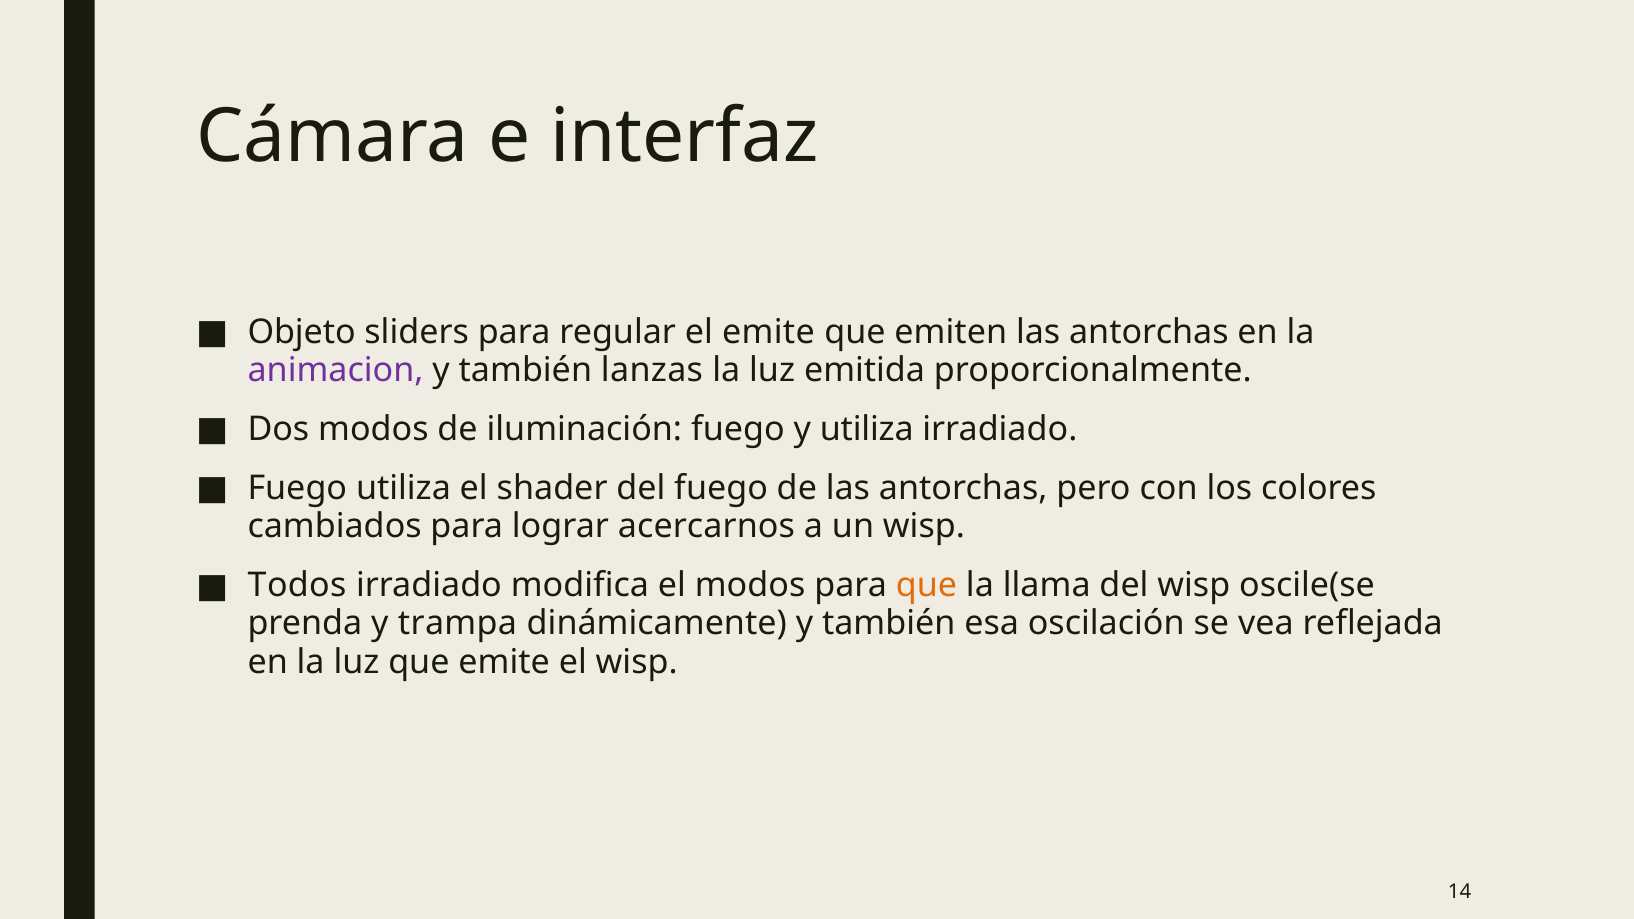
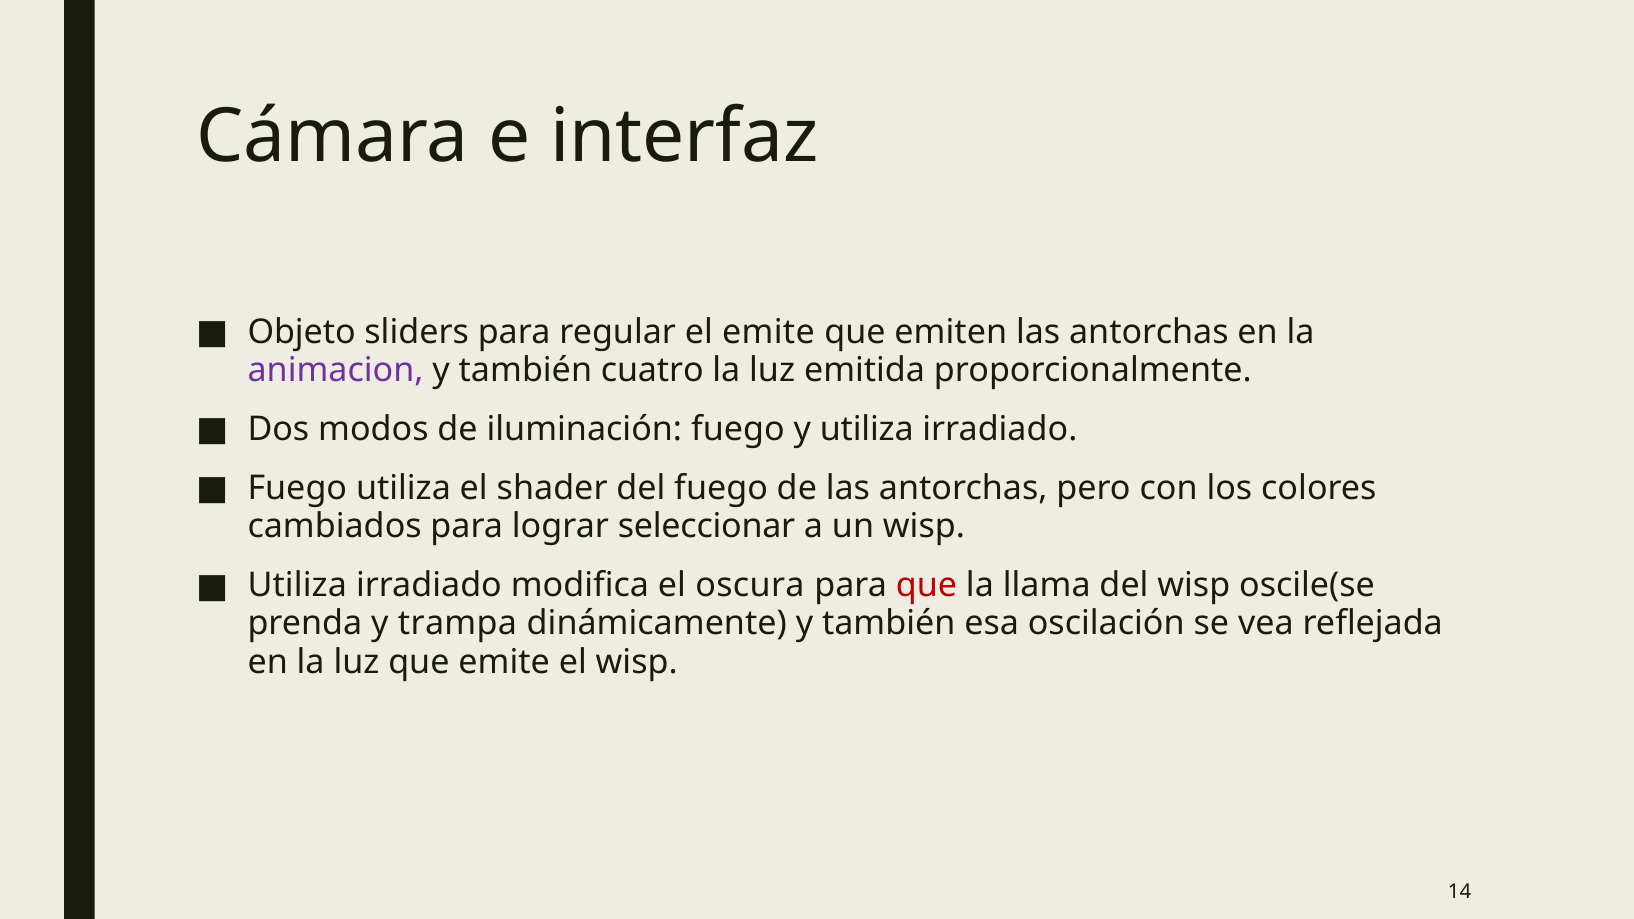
lanzas: lanzas -> cuatro (652, 370)
acercarnos: acercarnos -> seleccionar (707, 527)
Todos: Todos -> Utiliza (297, 585)
el modos: modos -> oscura (750, 585)
que colour: orange -> red (927, 585)
